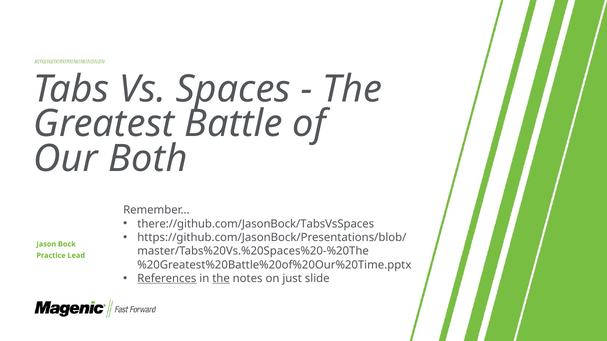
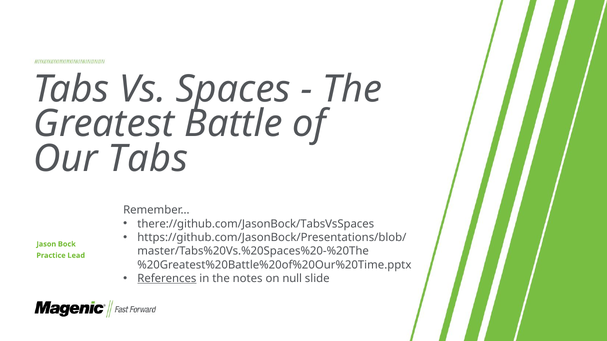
Our Both: Both -> Tabs (148, 159)
the underline: present -> none (221, 279)
just: just -> null (292, 279)
